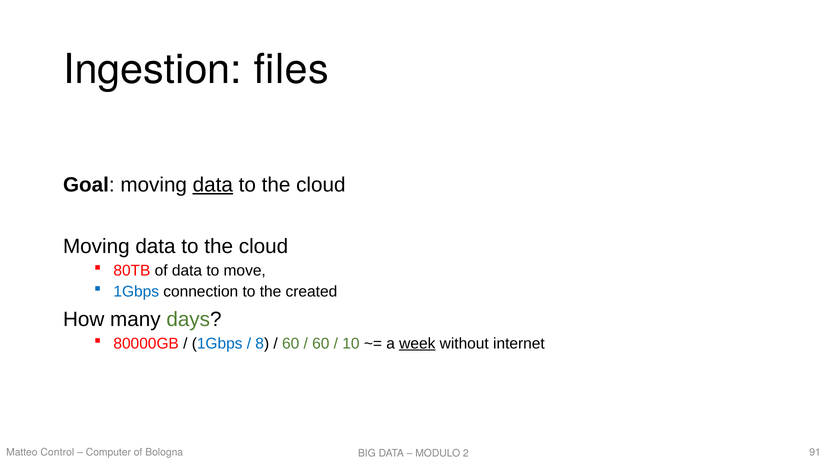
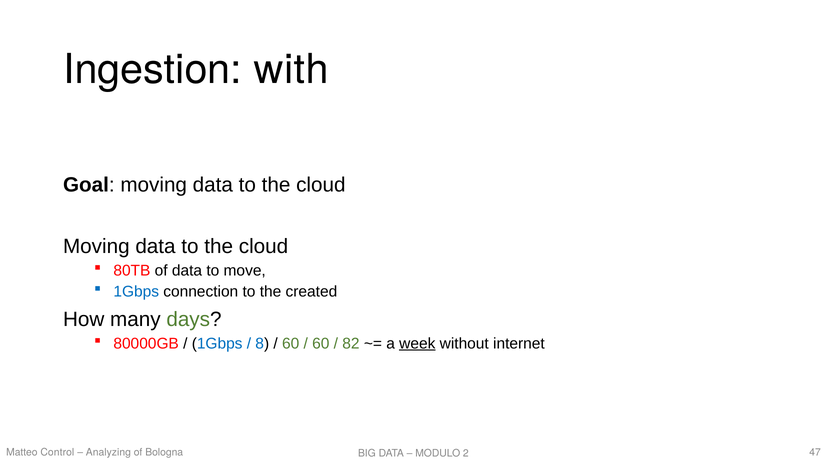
files: files -> with (291, 69)
data underline: present -> none (213, 185)
10: 10 -> 82 (351, 344)
Computer: Computer -> Analyzing (108, 452)
91: 91 -> 47 (815, 452)
